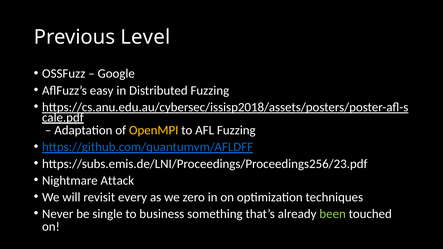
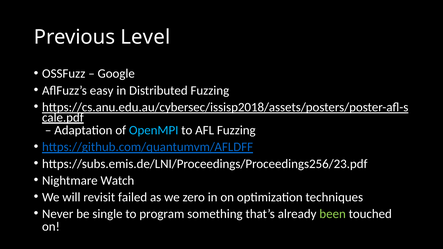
OpenMPI colour: yellow -> light blue (154, 130)
Attack: Attack -> Watch (117, 181)
every: every -> failed (133, 197)
business: business -> program (162, 214)
